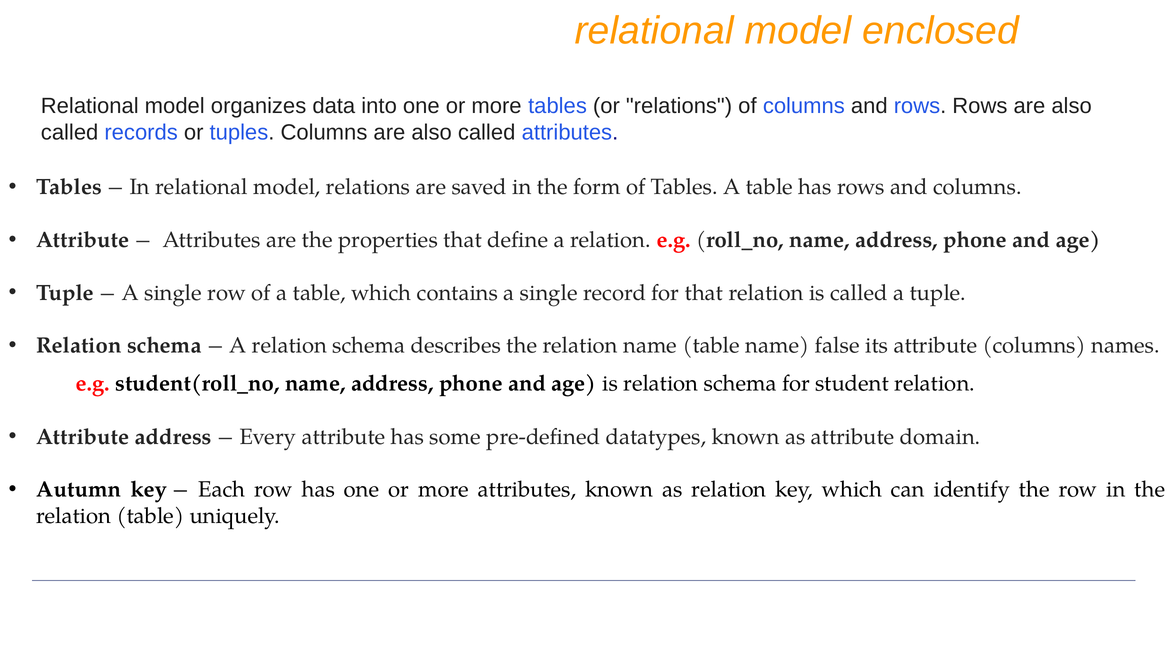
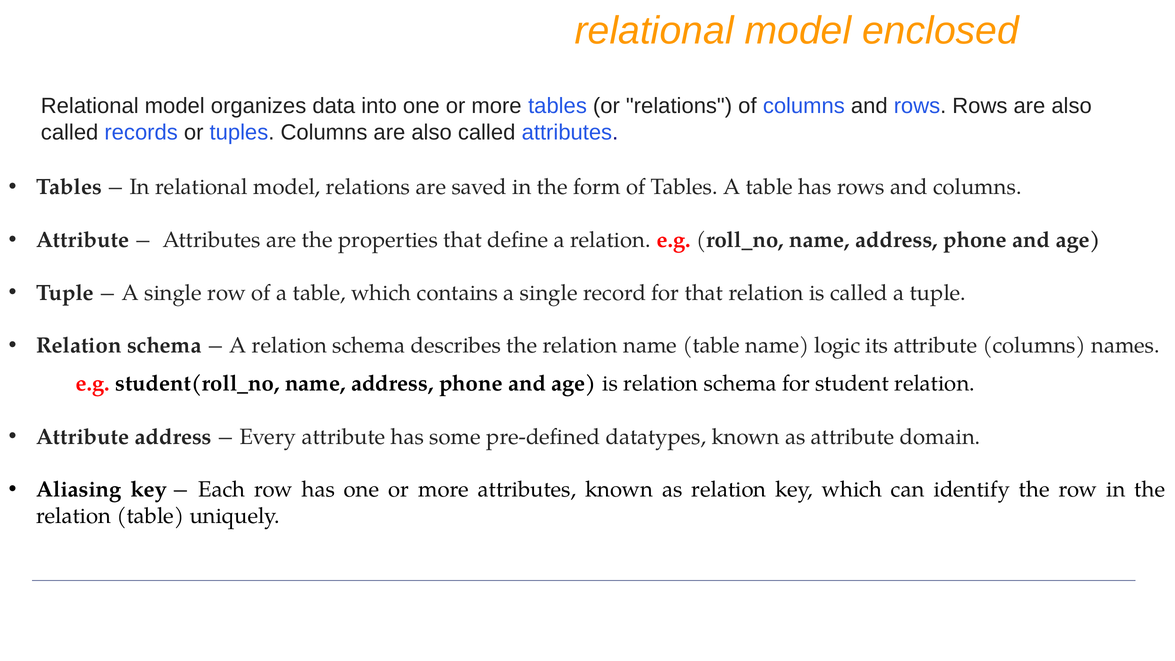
false: false -> logic (837, 346)
Autumn: Autumn -> Aliasing (79, 490)
